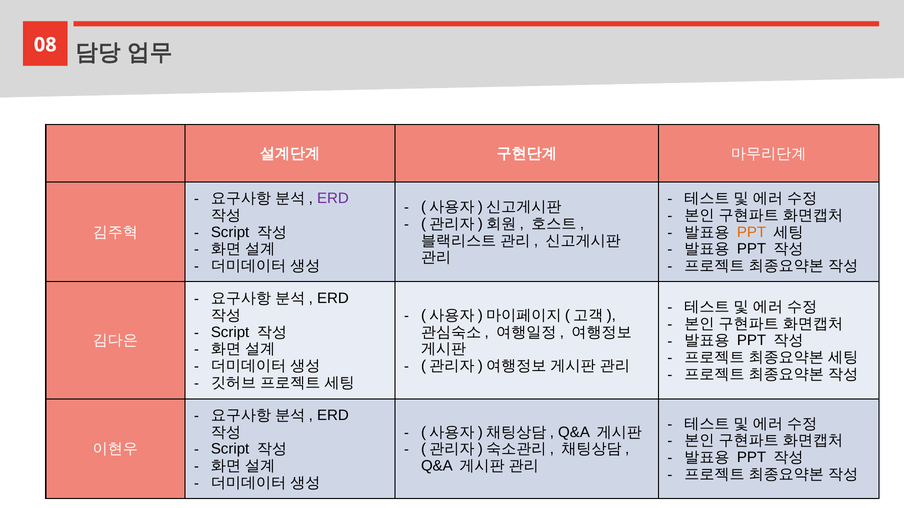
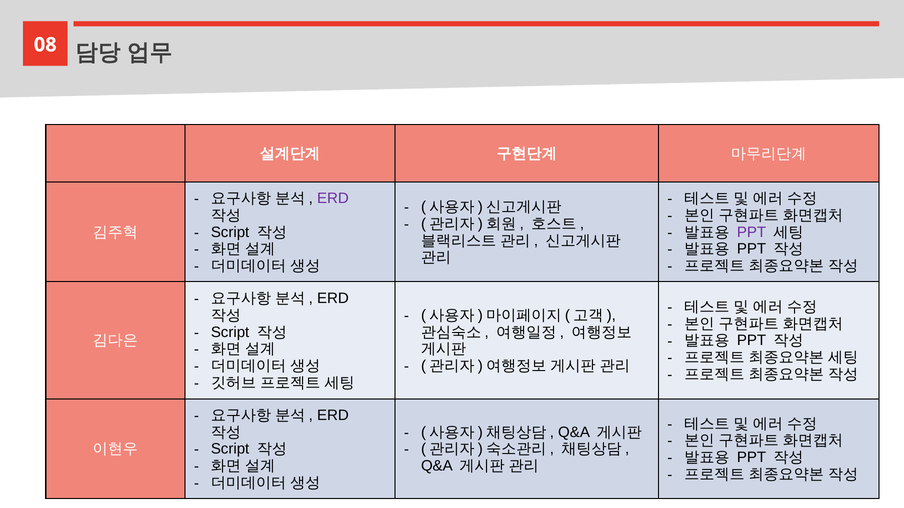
PPT colour: orange -> purple (752, 232)
